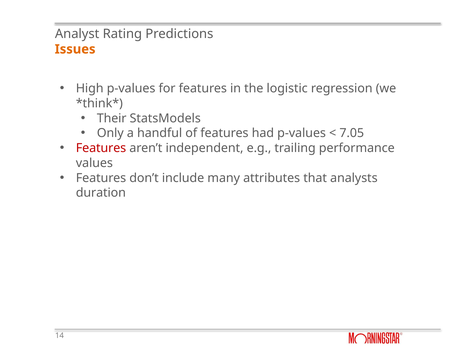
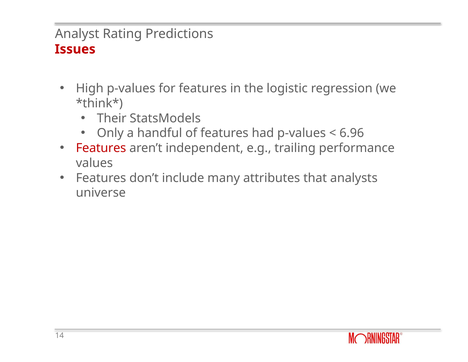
Issues colour: orange -> red (75, 49)
7.05: 7.05 -> 6.96 (352, 133)
duration: duration -> universe (101, 193)
